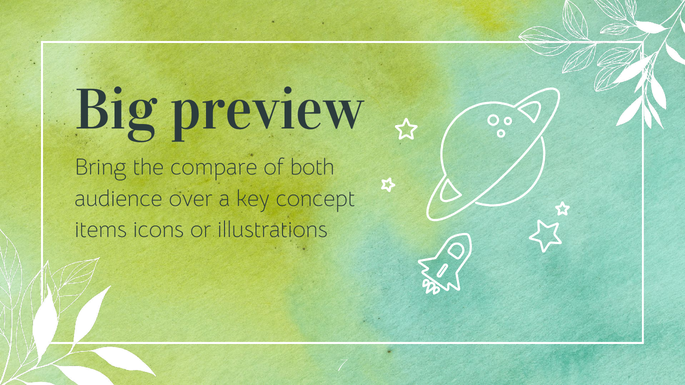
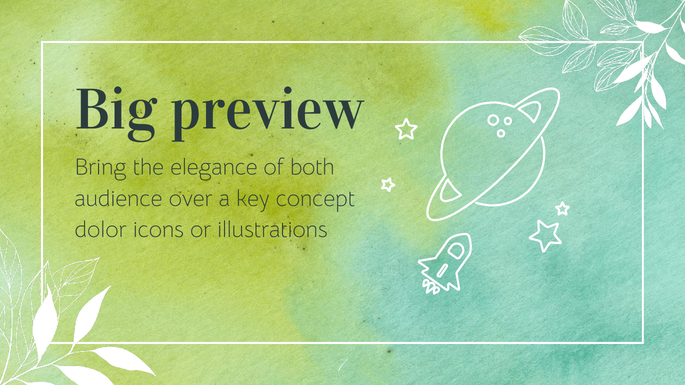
compare: compare -> elegance (214, 167)
items: items -> dolor (101, 230)
